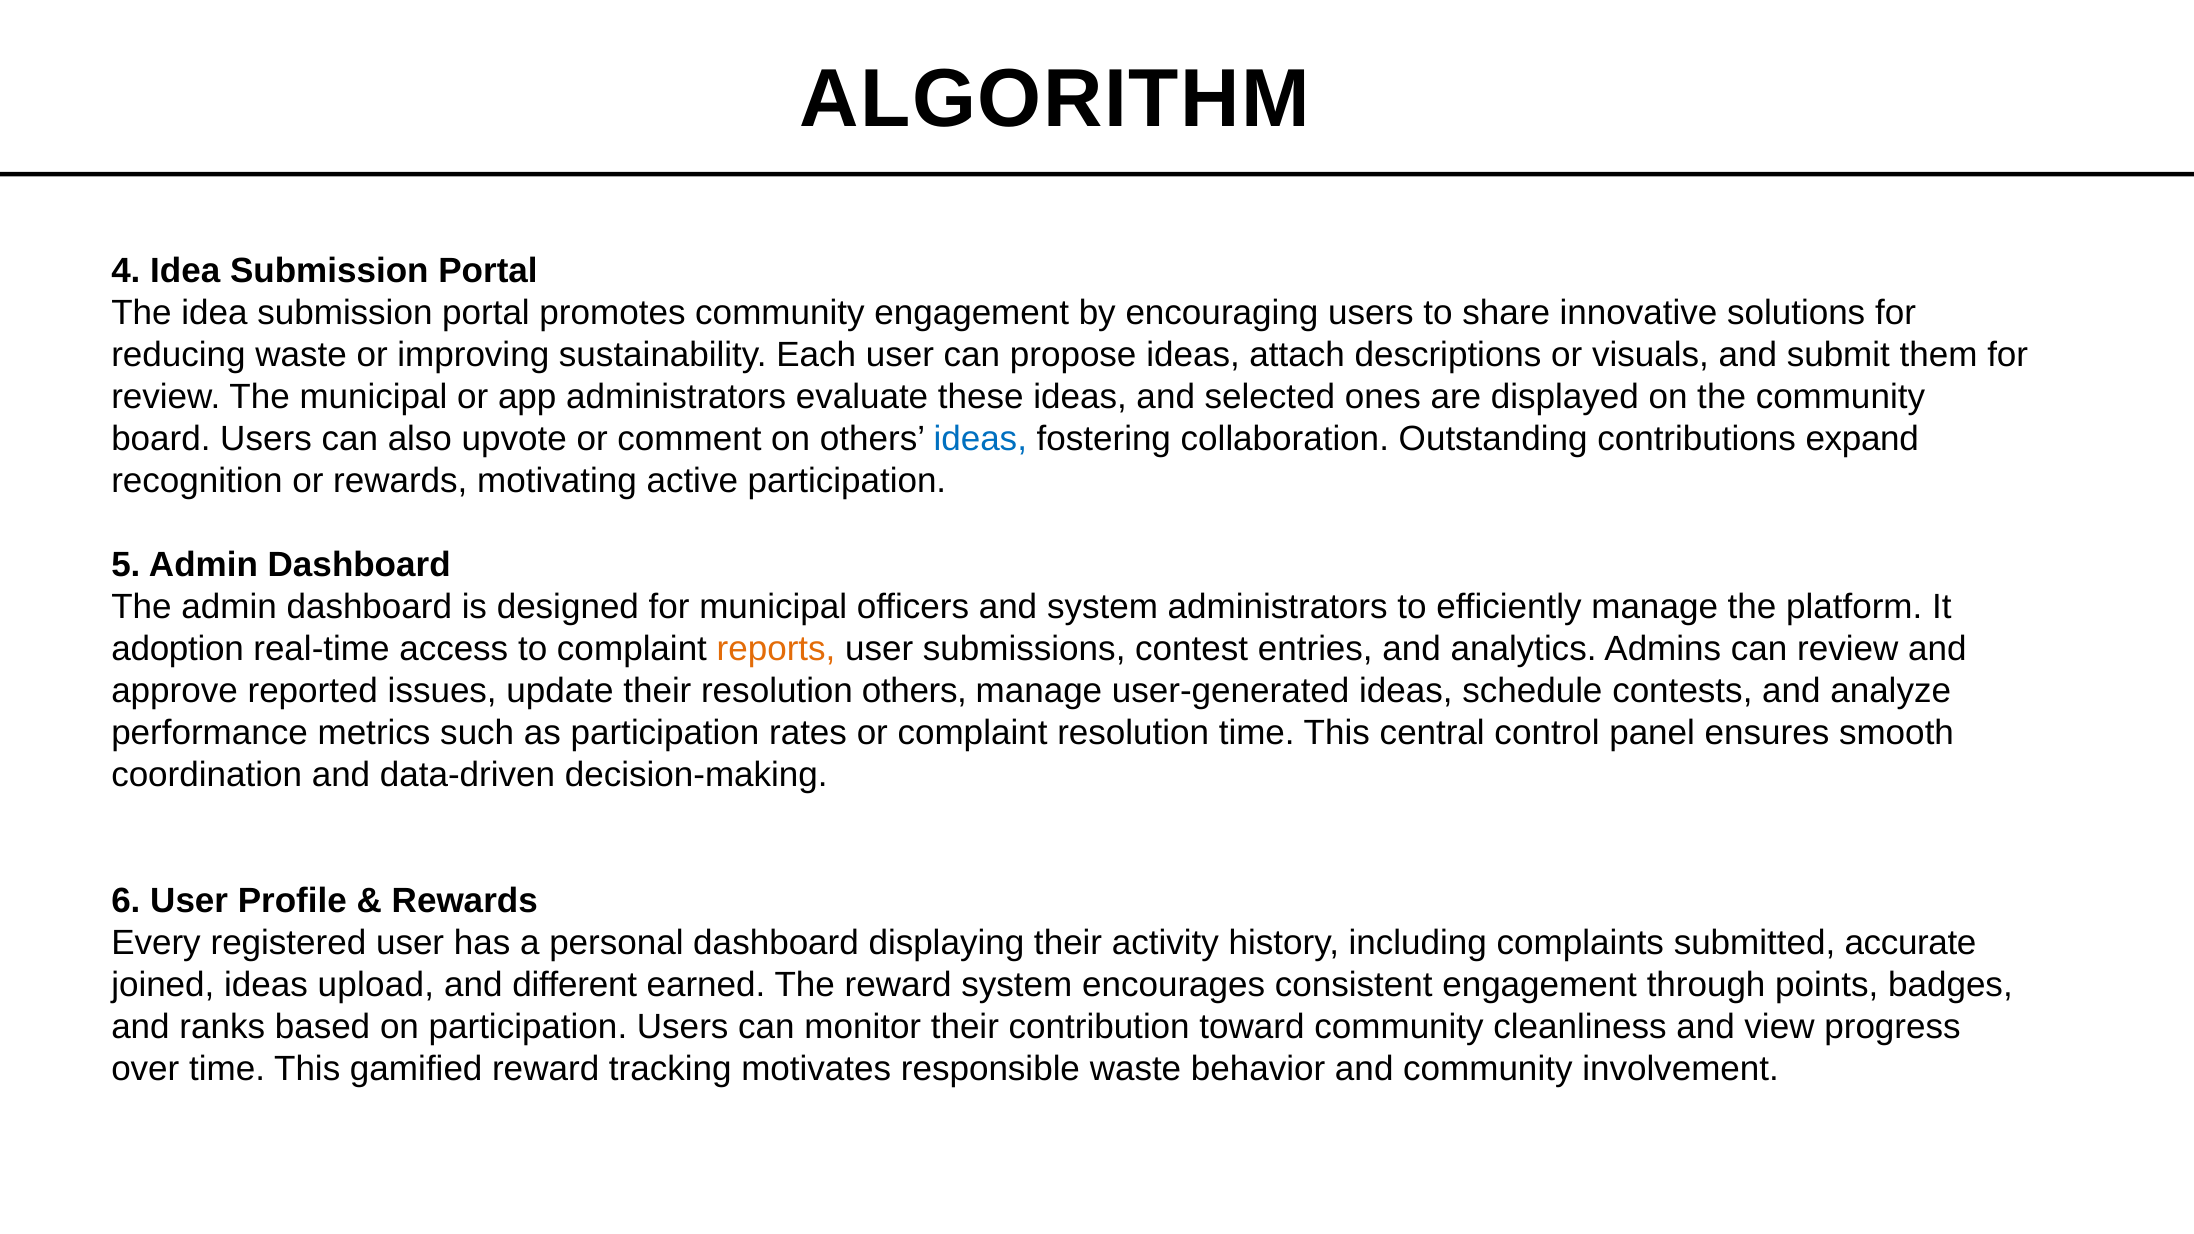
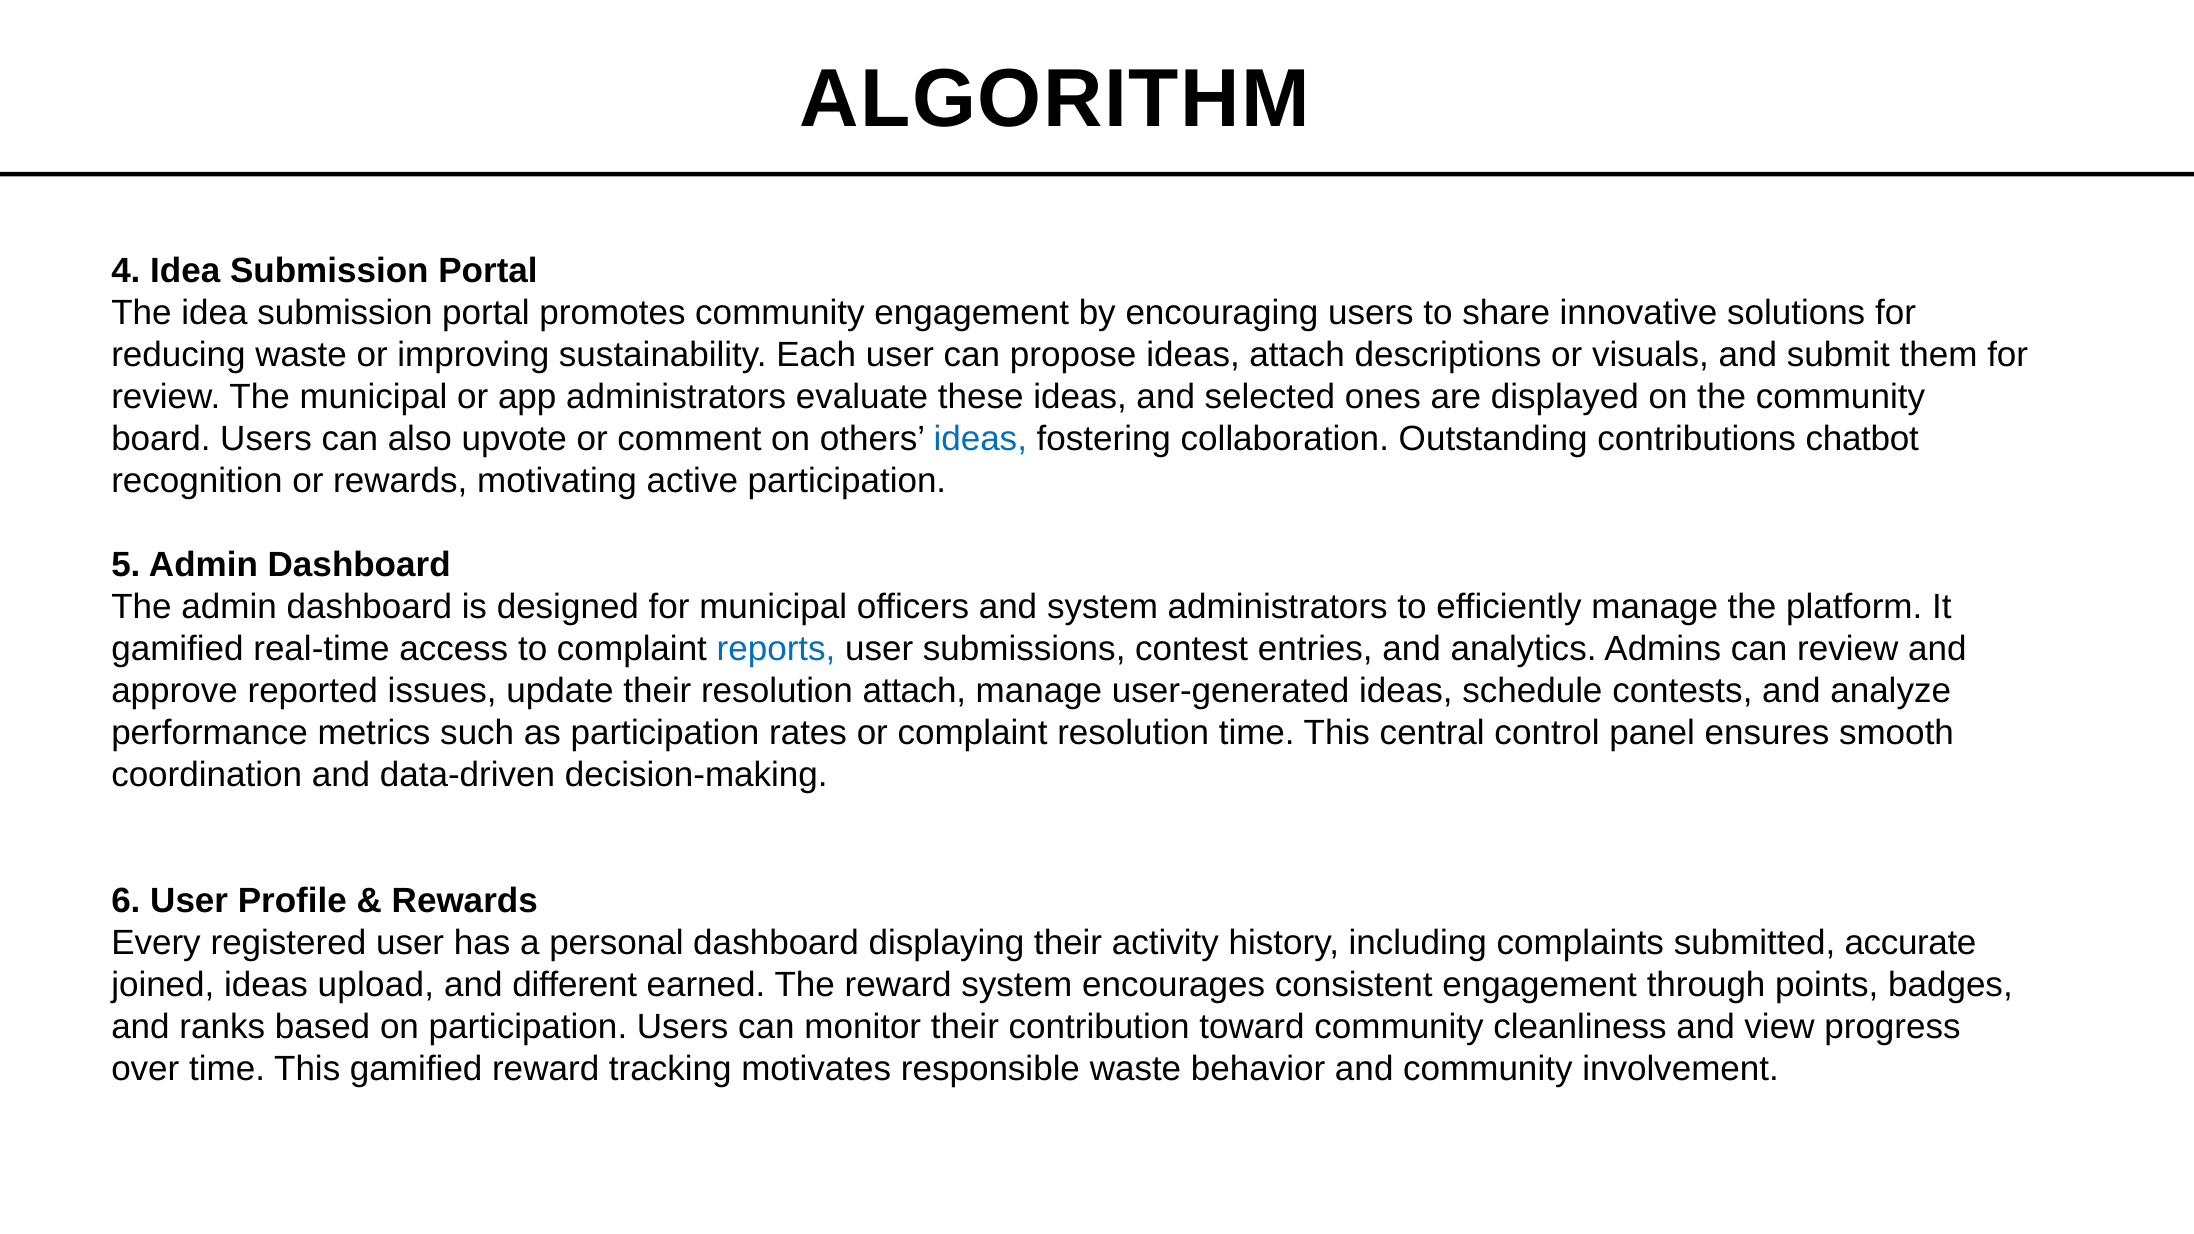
expand: expand -> chatbot (1862, 439)
adoption: adoption -> gamified (177, 649)
reports colour: orange -> blue (776, 649)
resolution others: others -> attach (914, 691)
